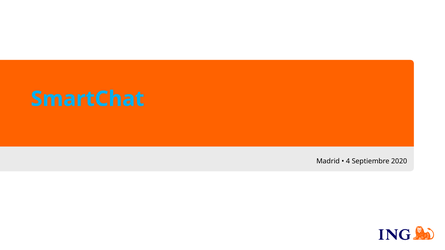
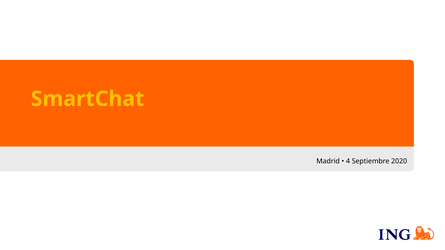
SmartChat colour: light blue -> yellow (88, 99)
